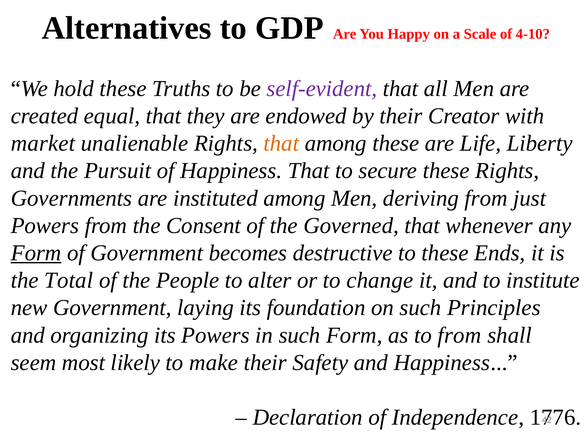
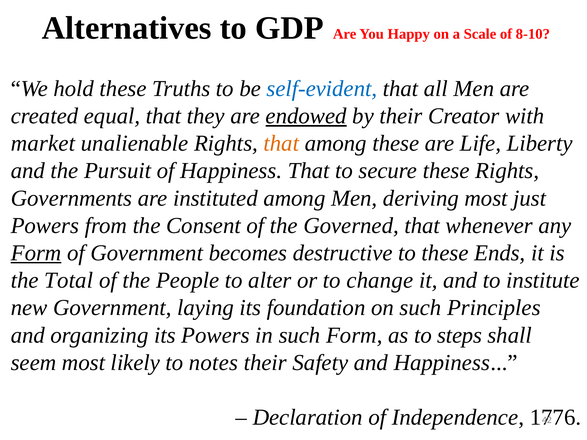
4-10: 4-10 -> 8-10 (533, 34)
self-evident colour: purple -> blue (322, 89)
endowed underline: none -> present (306, 116)
deriving from: from -> most (486, 198)
to from: from -> steps (460, 335)
make: make -> notes (213, 363)
